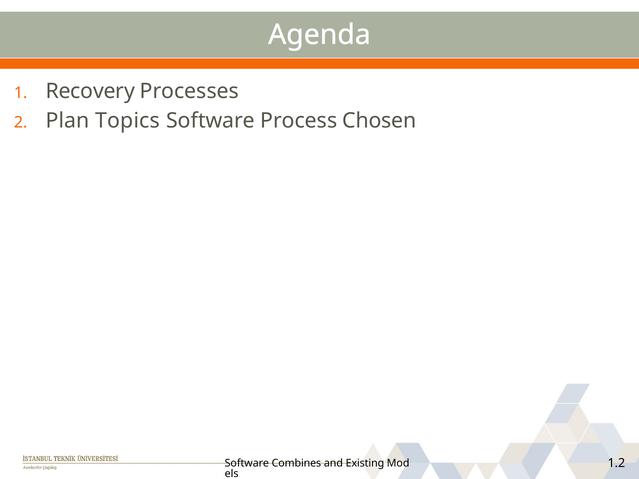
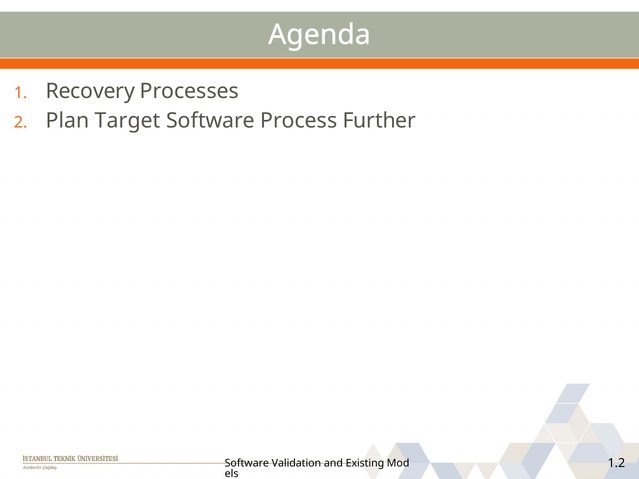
Topics: Topics -> Target (128, 121)
Chosen: Chosen -> Further (379, 121)
Combines: Combines -> Validation (296, 464)
